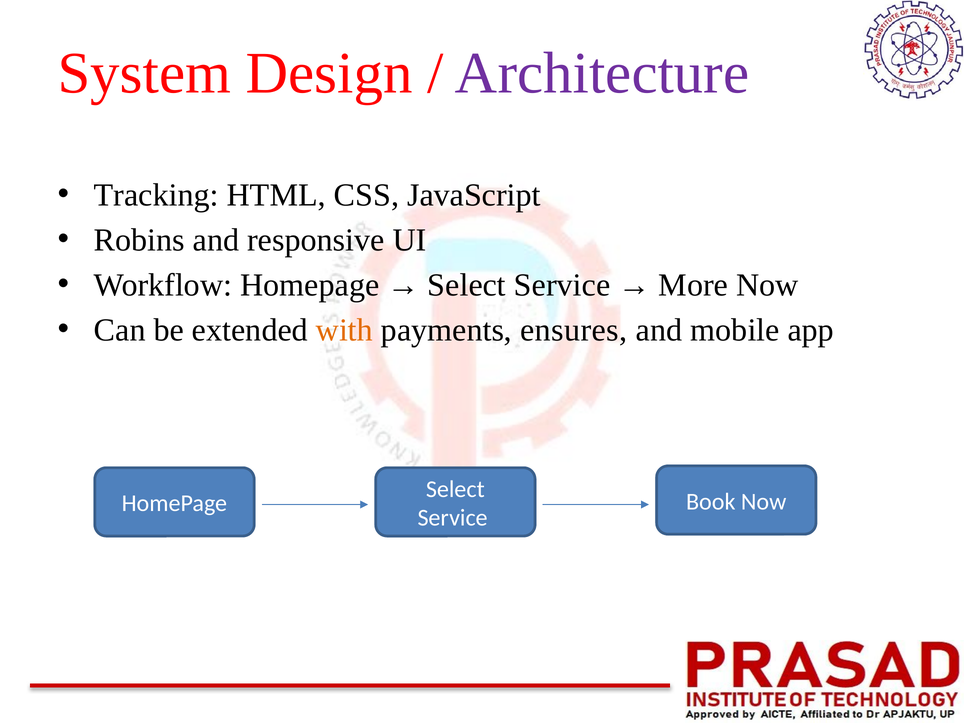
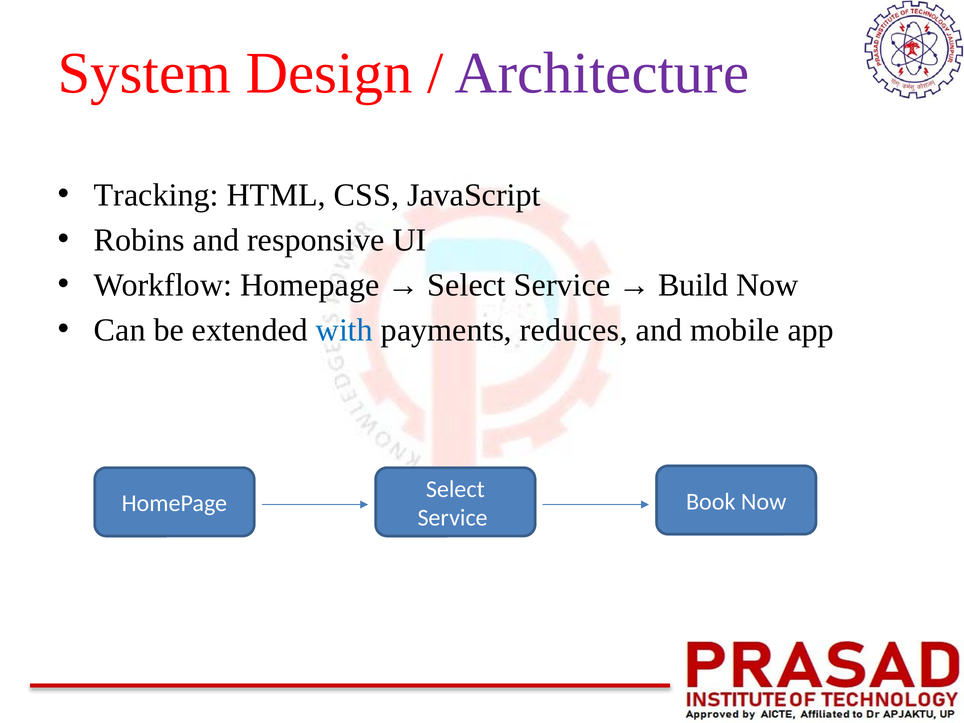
More: More -> Build (693, 285)
with colour: orange -> blue (344, 330)
ensures: ensures -> reduces (574, 330)
